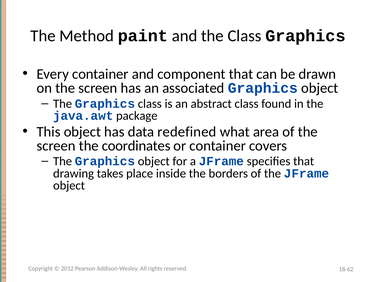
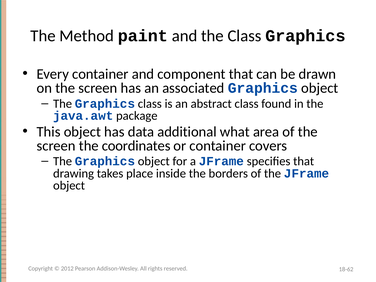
redefined: redefined -> additional (187, 132)
